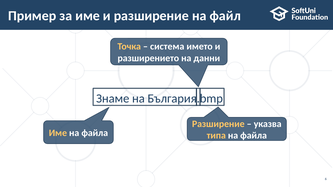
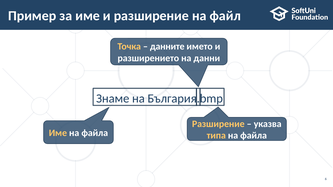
система: система -> данните (167, 47)
